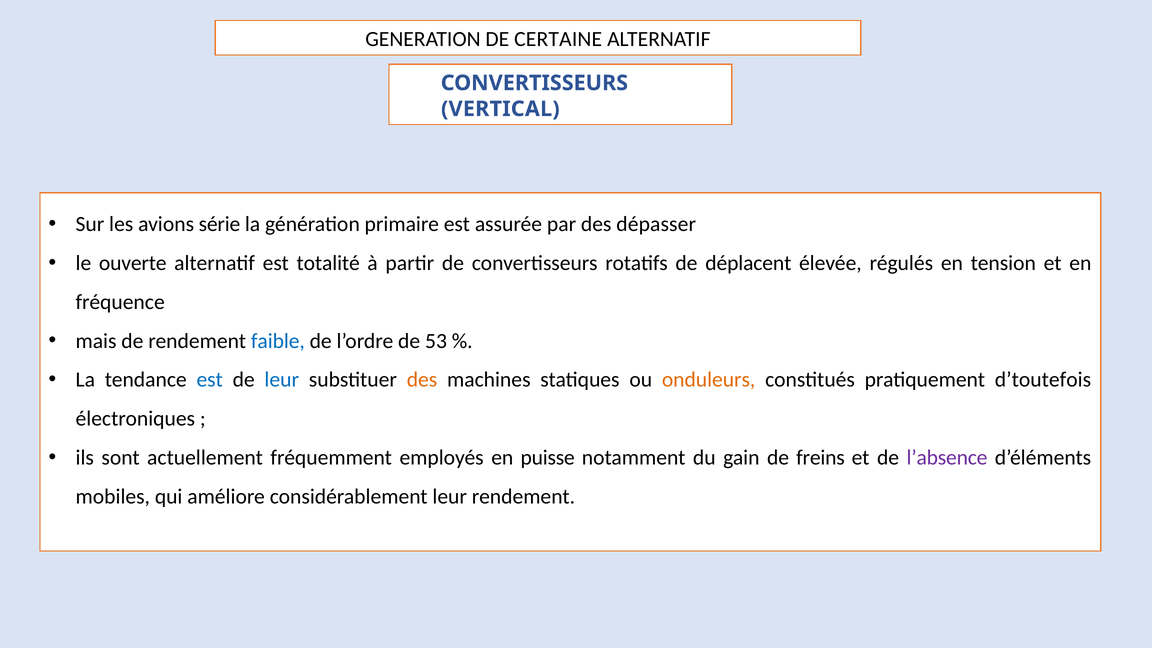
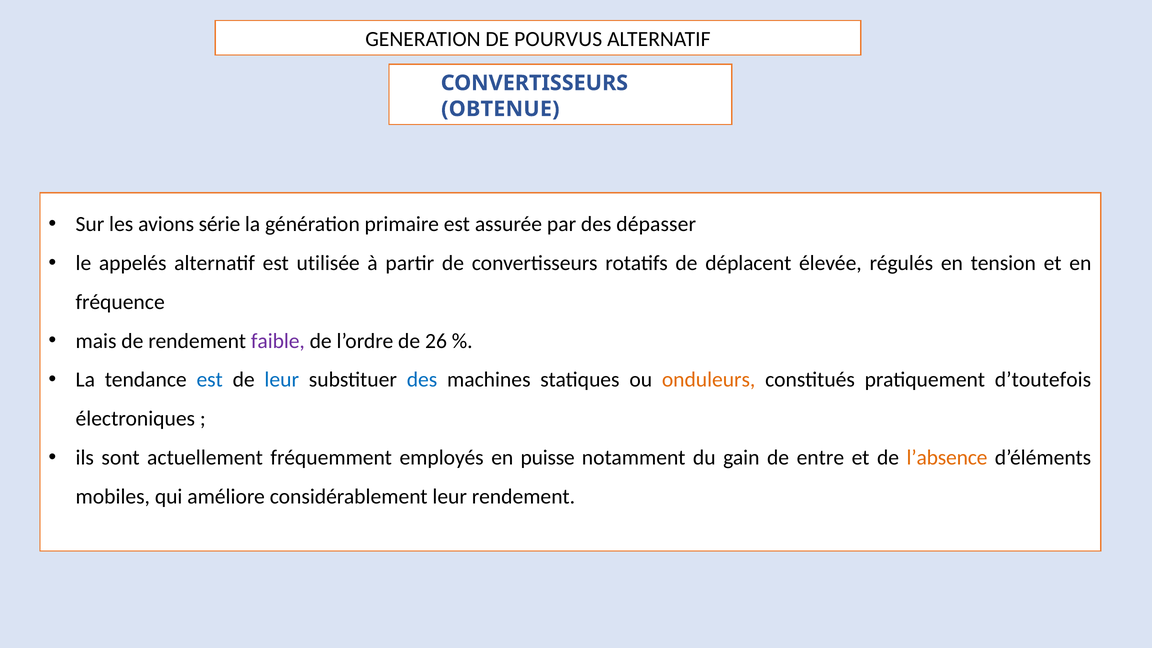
CERTAINE: CERTAINE -> POURVUS (558, 39)
VERTICAL: VERTICAL -> OBTENUE (500, 109)
ouverte: ouverte -> appelés (133, 263)
totalité: totalité -> utilisée (328, 263)
faible colour: blue -> purple (278, 341)
53: 53 -> 26 (436, 341)
des colour: orange -> blue (422, 380)
freins: freins -> entre (820, 458)
l’absence colour: purple -> orange (947, 458)
